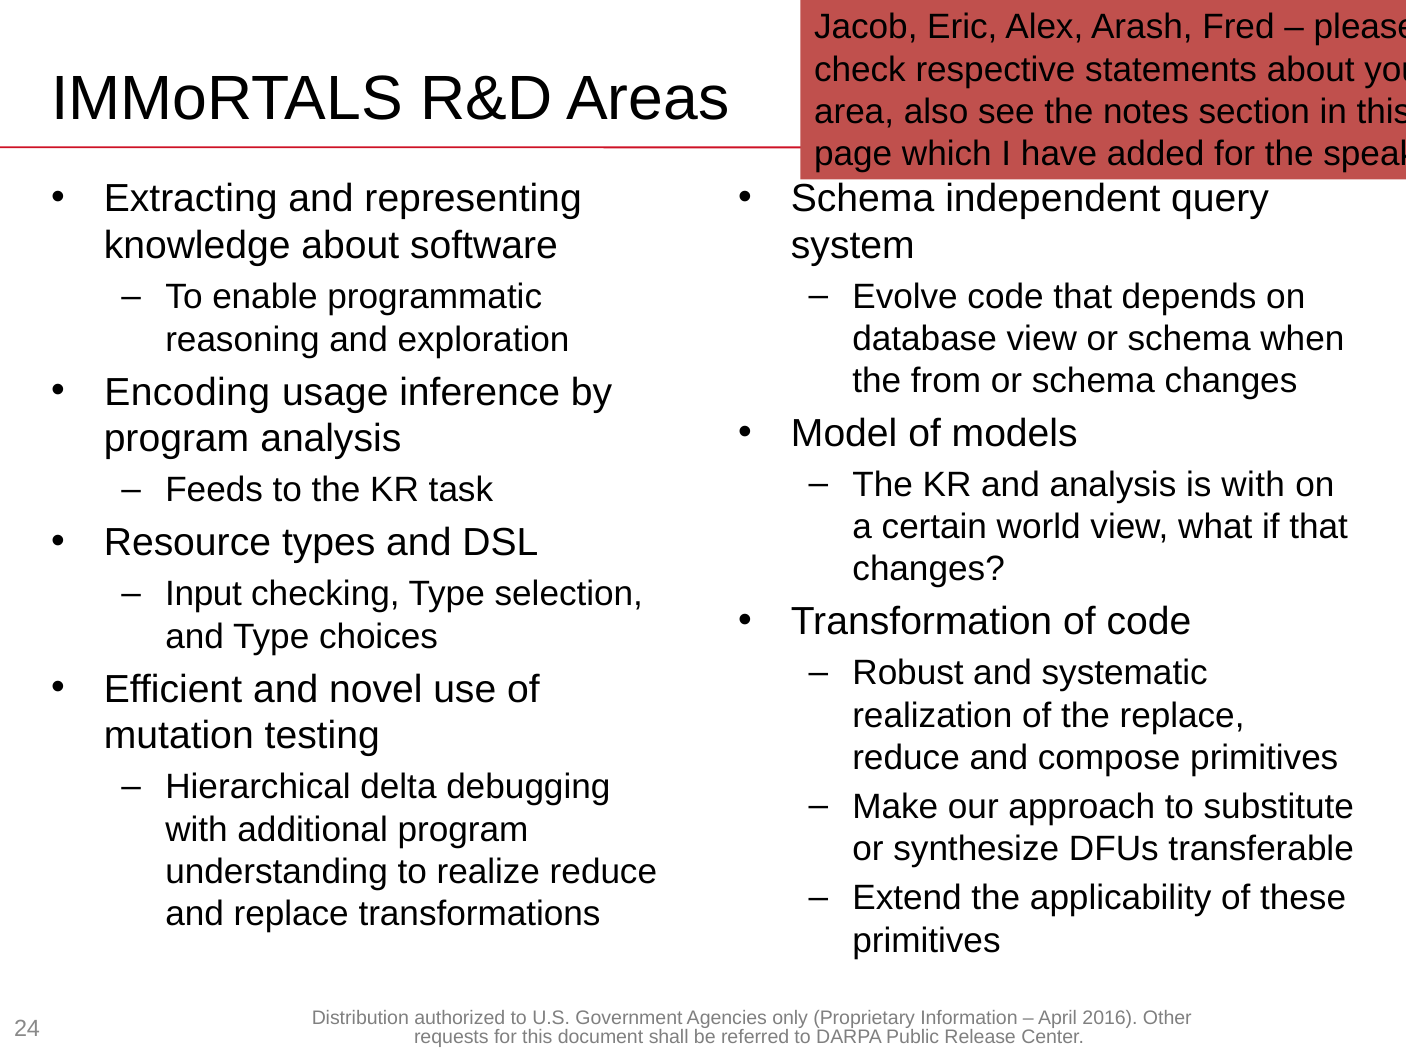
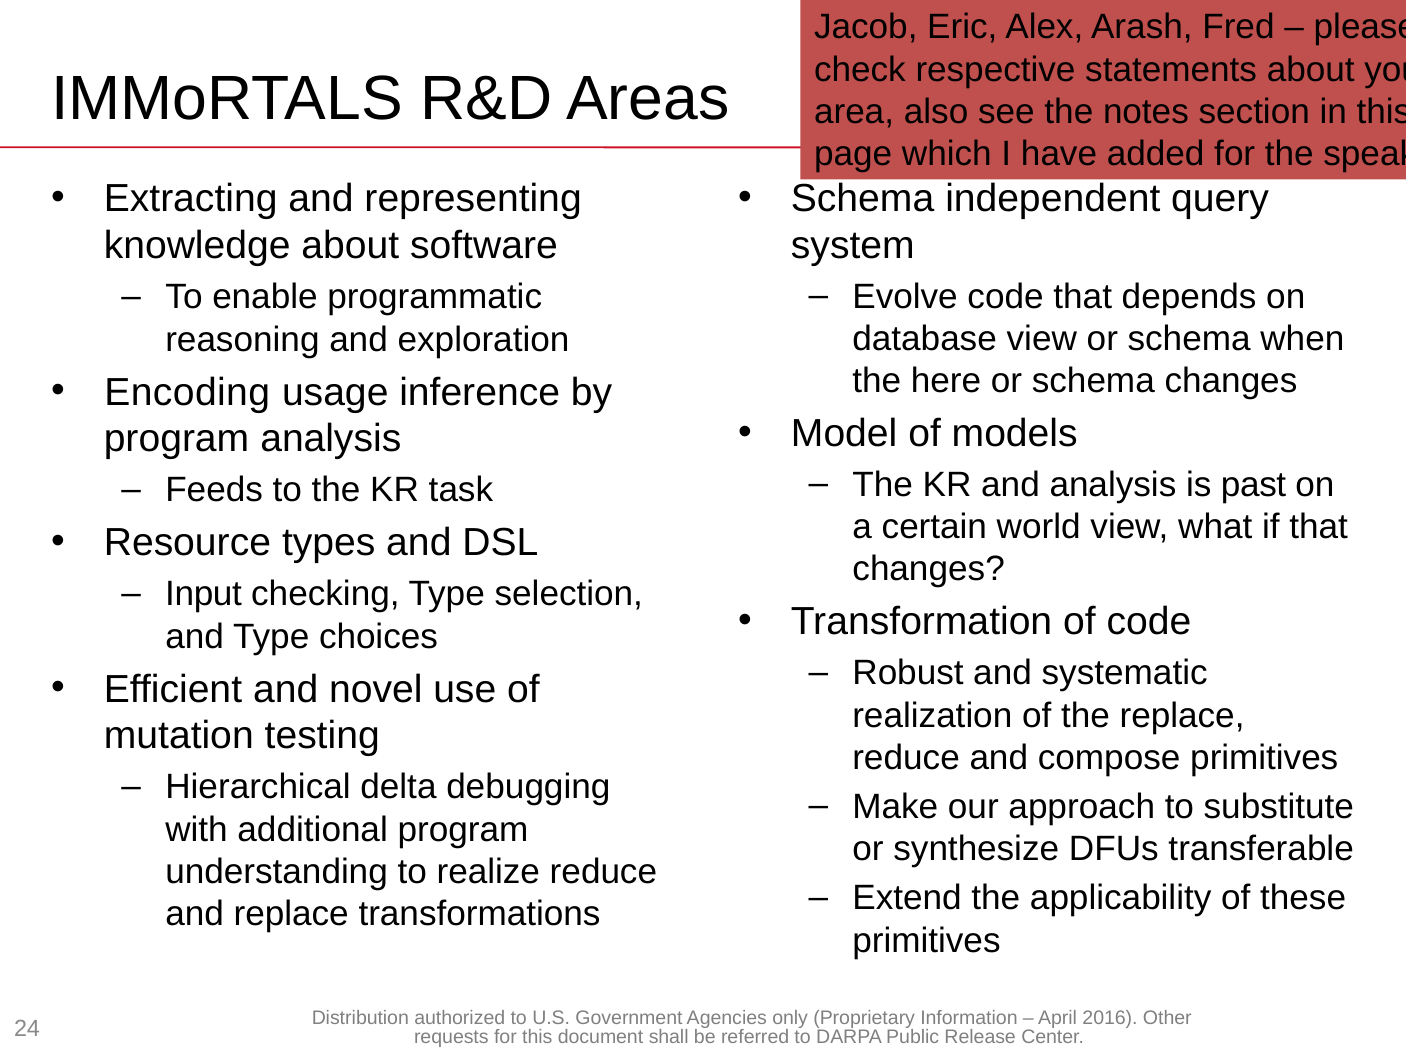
from: from -> here (946, 381)
is with: with -> past (1254, 485)
